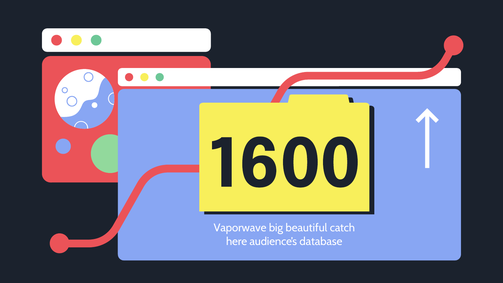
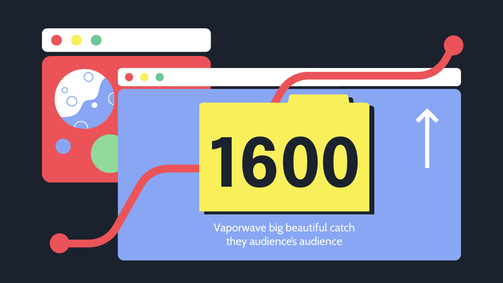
here: here -> they (237, 241)
database: database -> audience (321, 241)
